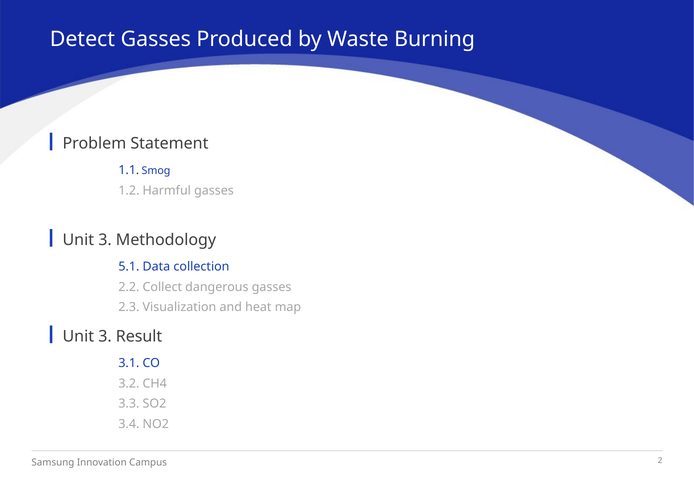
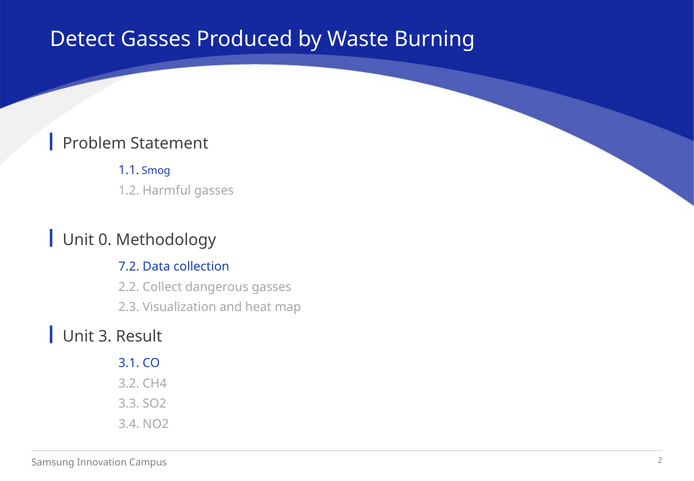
3: 3 -> 0 (105, 240)
5.1: 5.1 -> 7.2 (129, 266)
